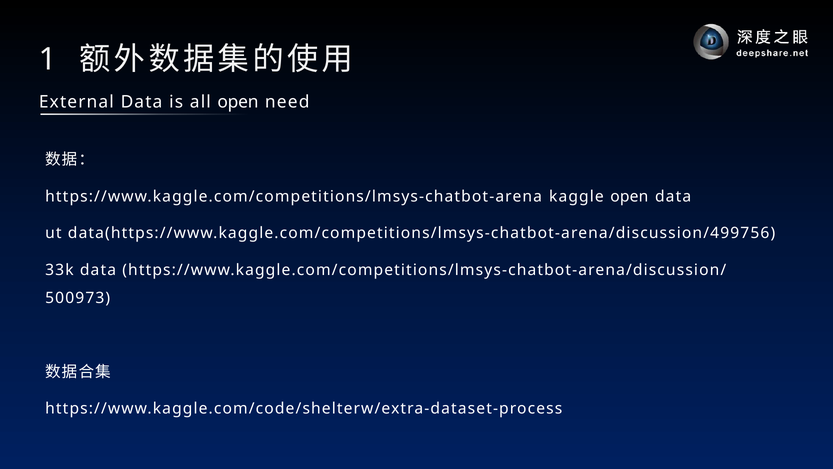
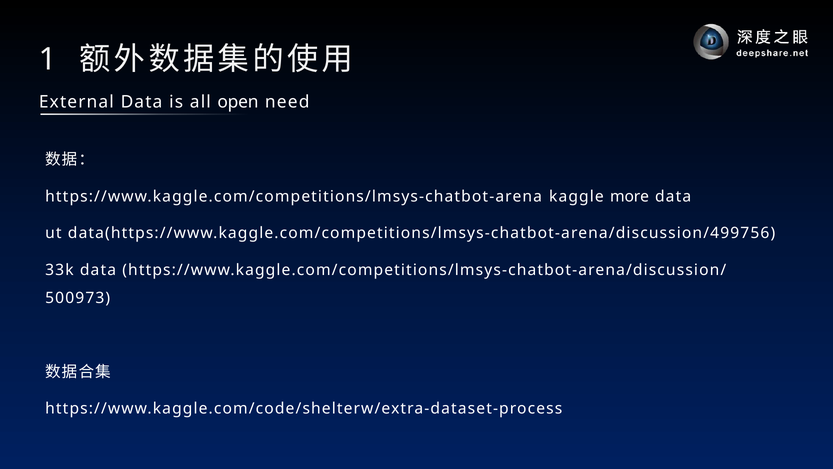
kaggle open: open -> more (630, 196)
